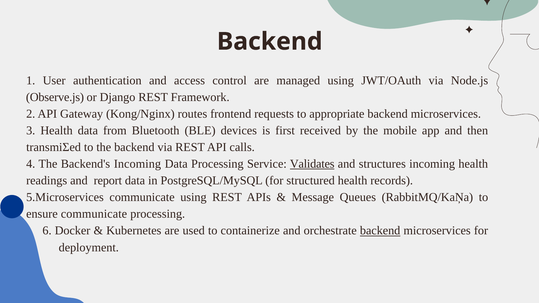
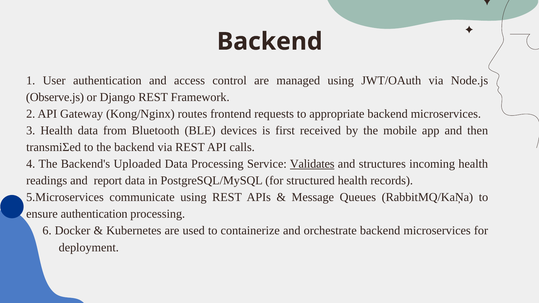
Backend's Incoming: Incoming -> Uploaded (137, 164)
ensure communicate: communicate -> authentication (94, 214)
backend underline: present -> none (380, 231)
